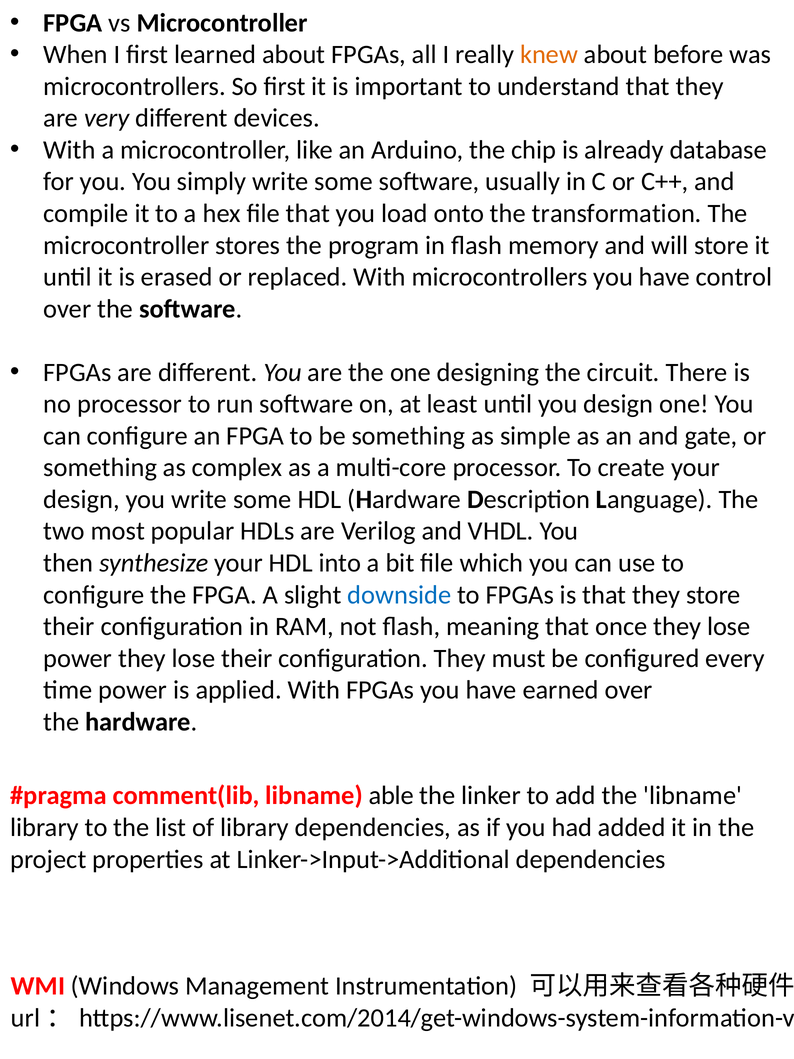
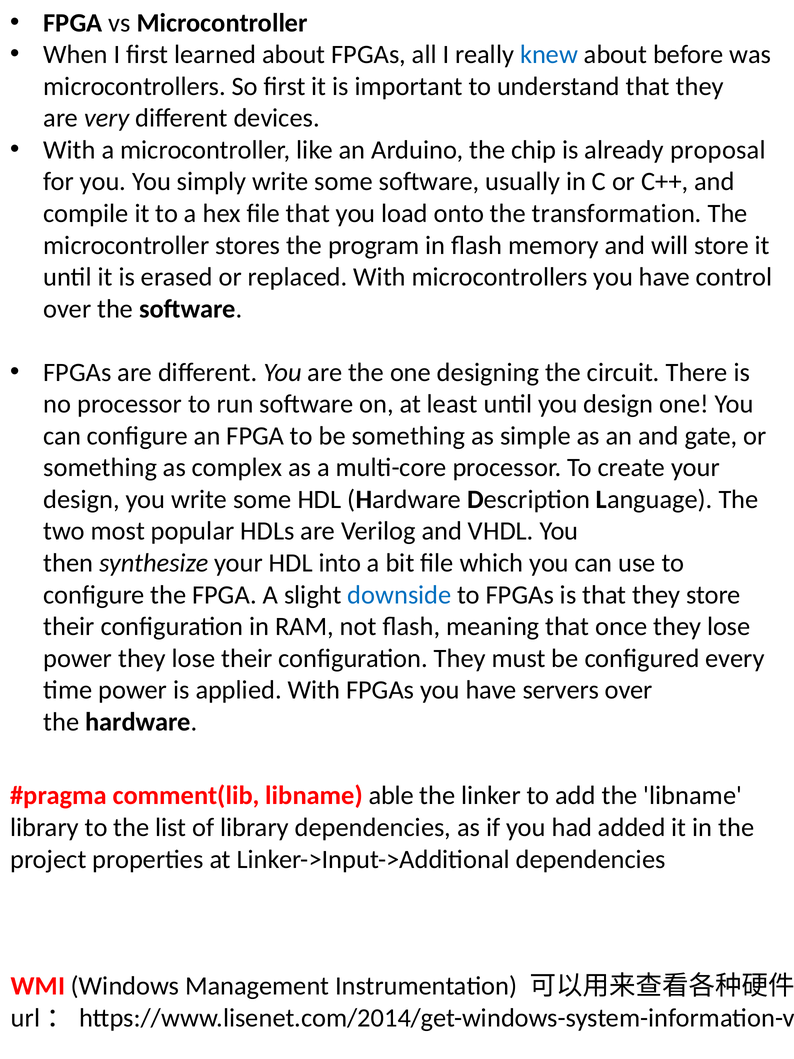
knew colour: orange -> blue (549, 55)
database: database -> proposal (718, 150)
earned: earned -> servers (561, 690)
